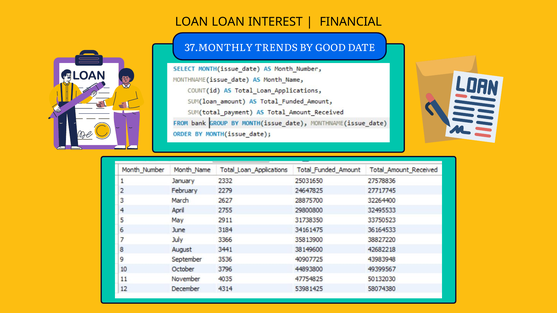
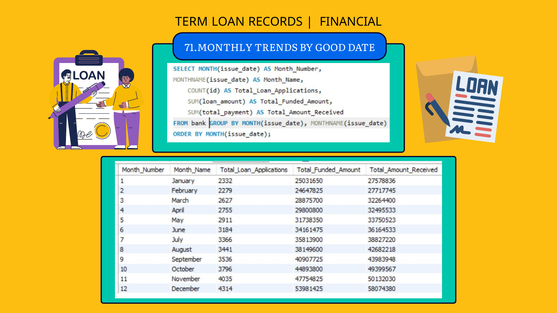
LOAN: LOAN -> TERM (192, 22)
INTEREST: INTEREST -> RECORDS (275, 22)
37.MONTHLY: 37.MONTHLY -> 71.MONTHLY (219, 48)
